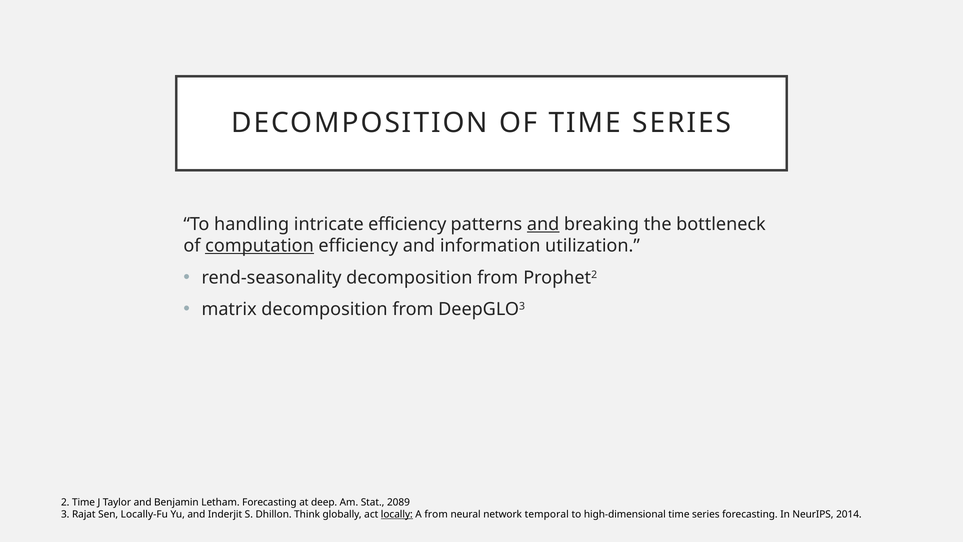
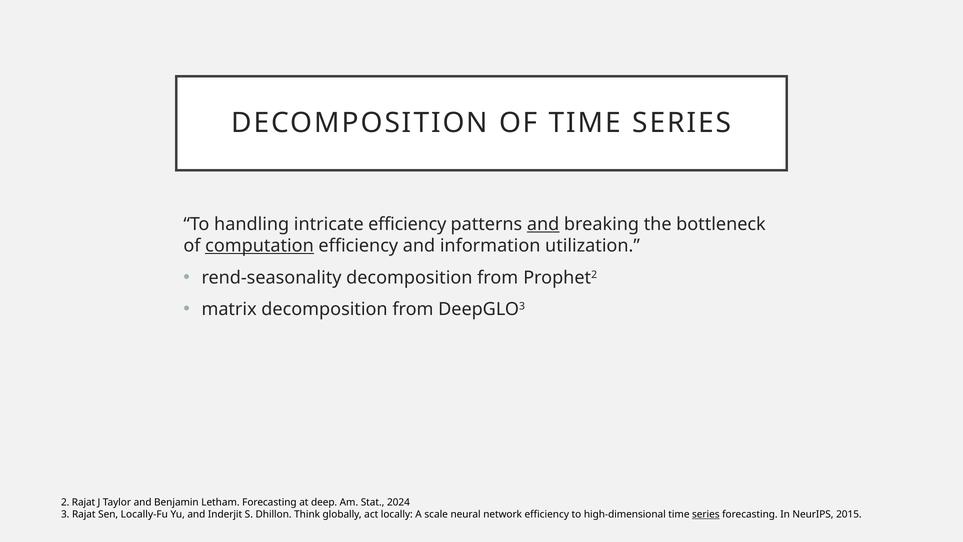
2 Time: Time -> Rajat (84, 502)
2089: 2089 -> 2024 (398, 502)
locally underline: present -> none (397, 514)
A from: from -> scale (436, 514)
network temporal: temporal -> efficiency (547, 514)
series underline: none -> present (706, 514)
2014: 2014 -> 2015 (849, 514)
